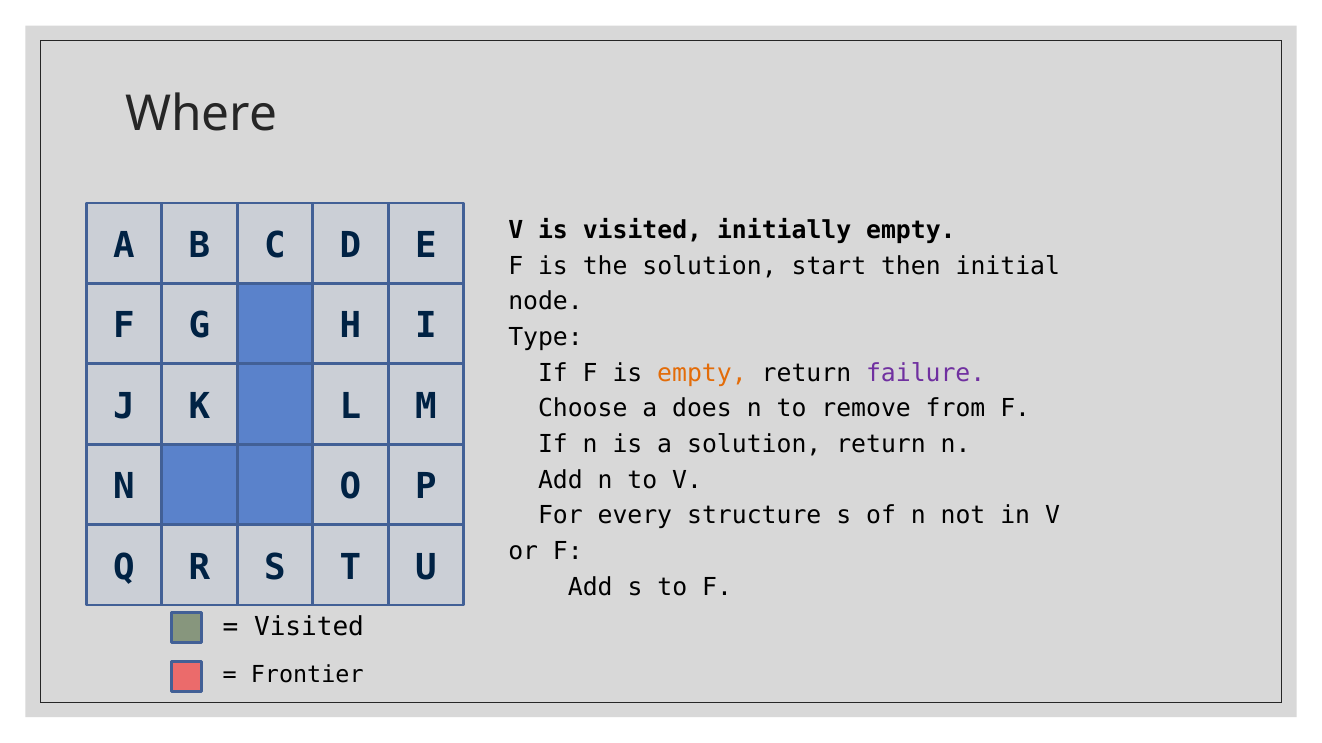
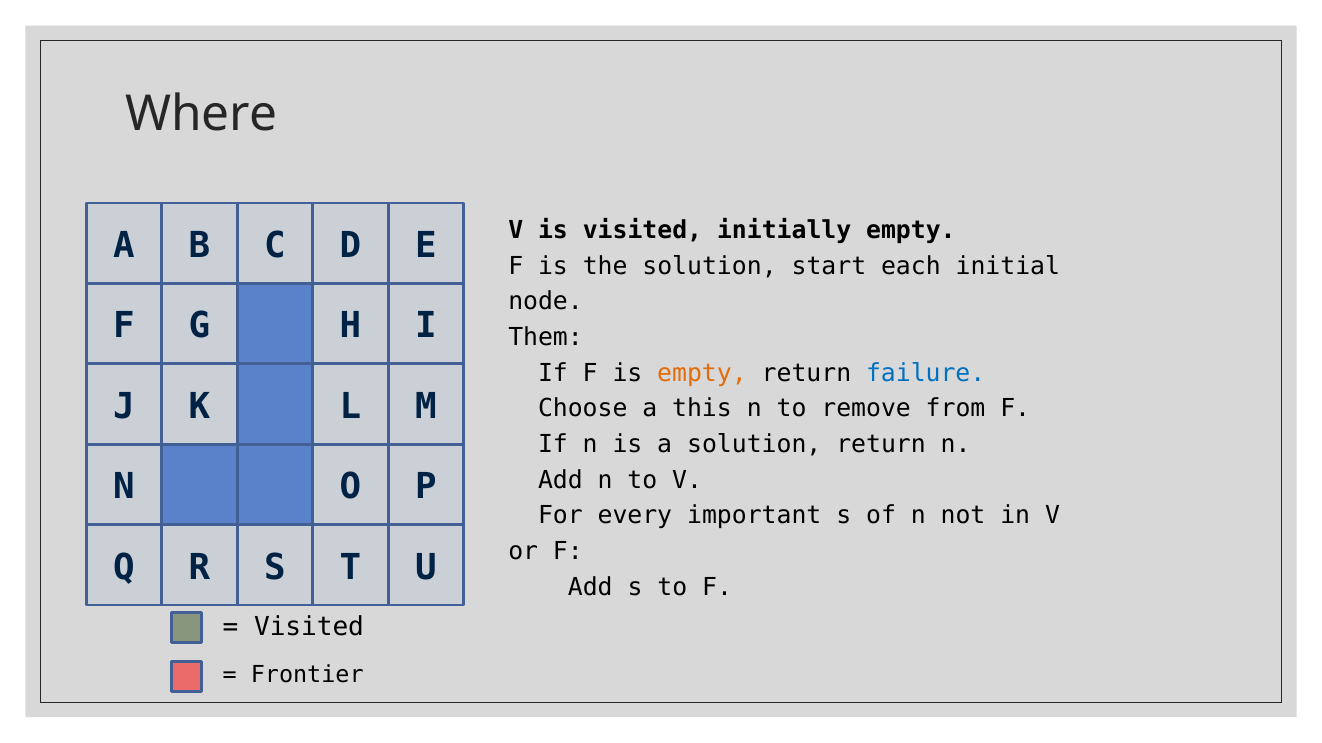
then: then -> each (911, 266)
Type: Type -> Them (546, 338)
failure colour: purple -> blue (926, 373)
does: does -> this (702, 409)
structure: structure -> important (754, 516)
